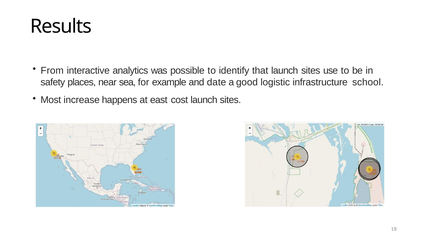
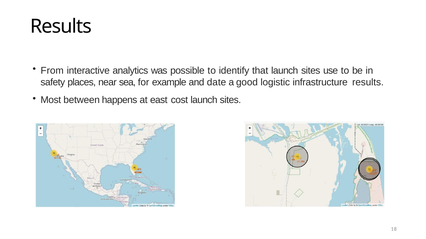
infrastructure school: school -> results (368, 82)
increase: increase -> between (82, 100)
